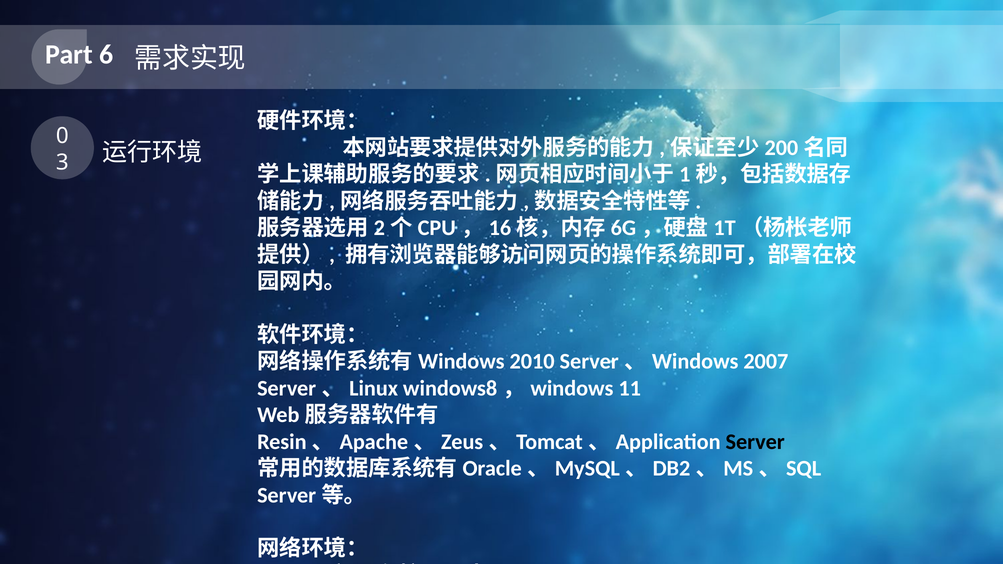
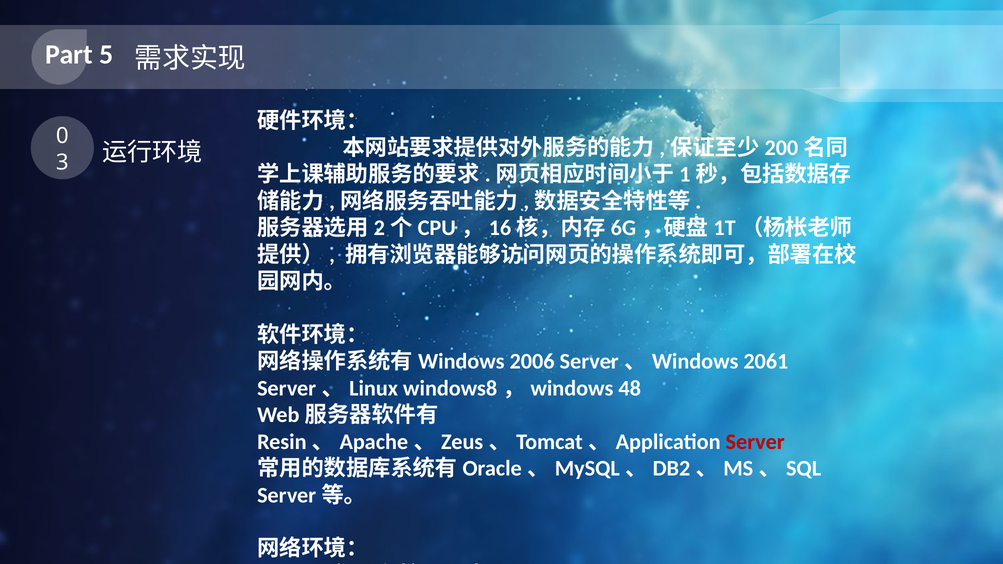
6: 6 -> 5 (106, 54)
2010: 2010 -> 2006 (532, 362)
2007: 2007 -> 2061 (766, 362)
11: 11 -> 48 (630, 388)
Server colour: black -> red (755, 442)
